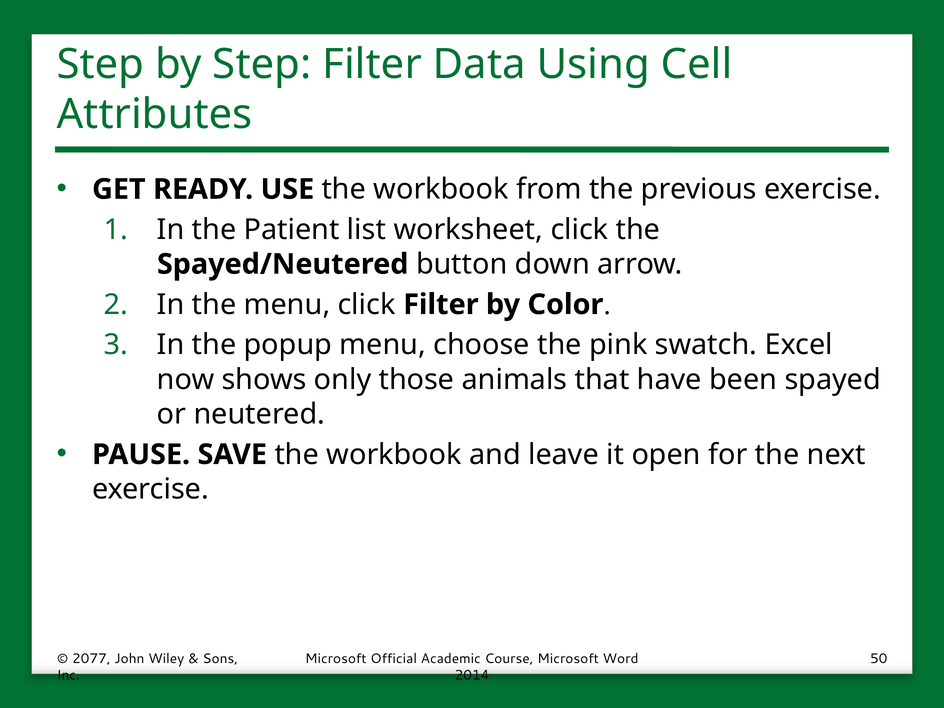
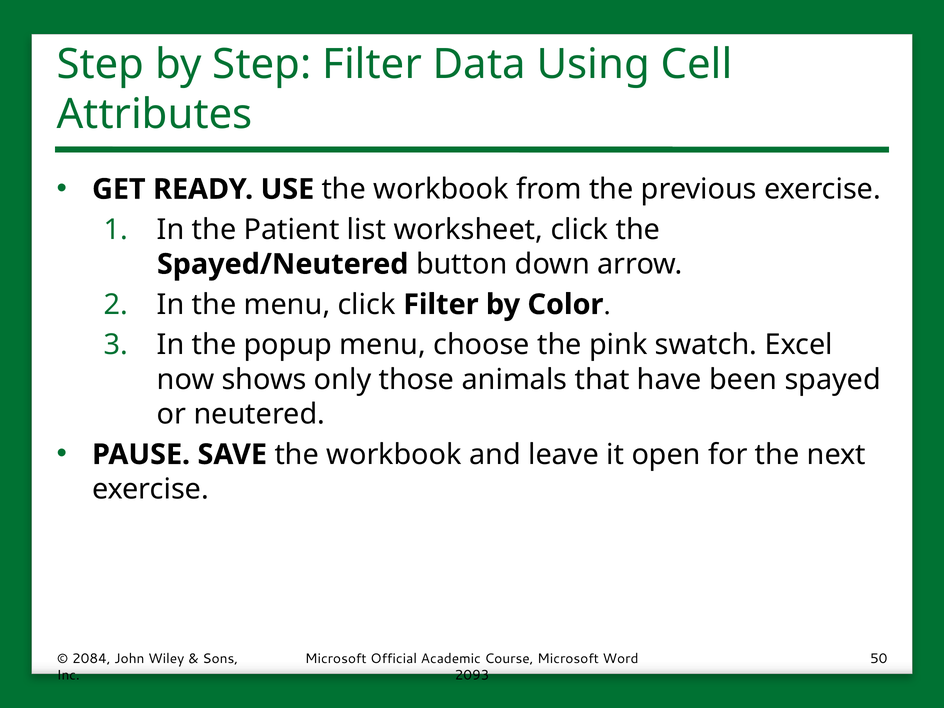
2077: 2077 -> 2084 (91, 659)
2014: 2014 -> 2093 (472, 675)
